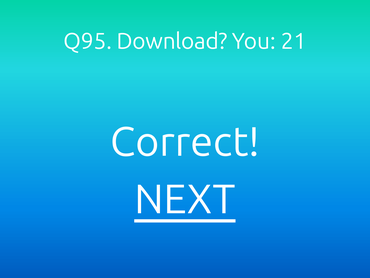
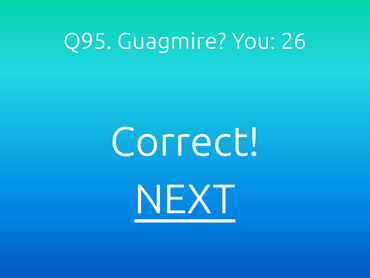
Download: Download -> Guagmire (172, 41)
21: 21 -> 26 (294, 41)
